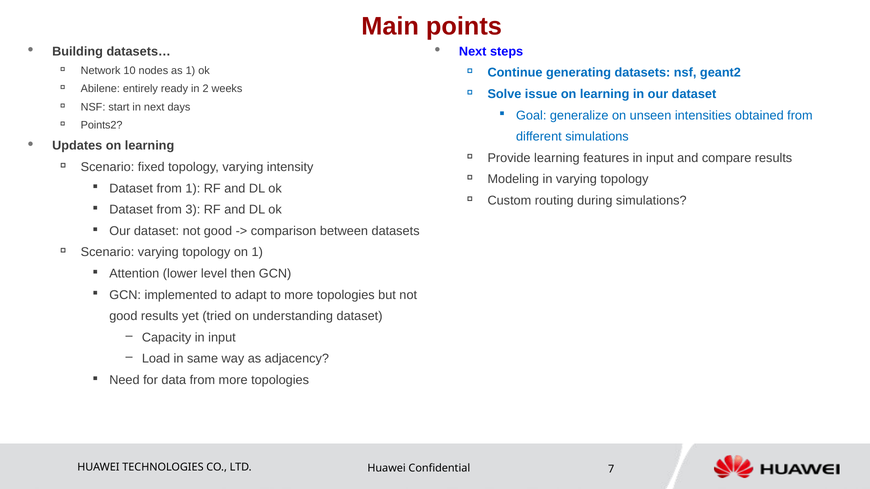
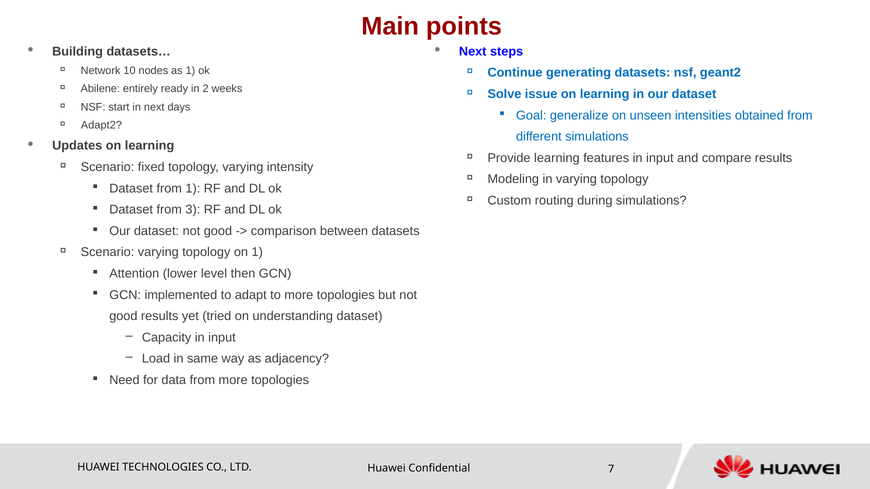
Points2: Points2 -> Adapt2 (101, 125)
